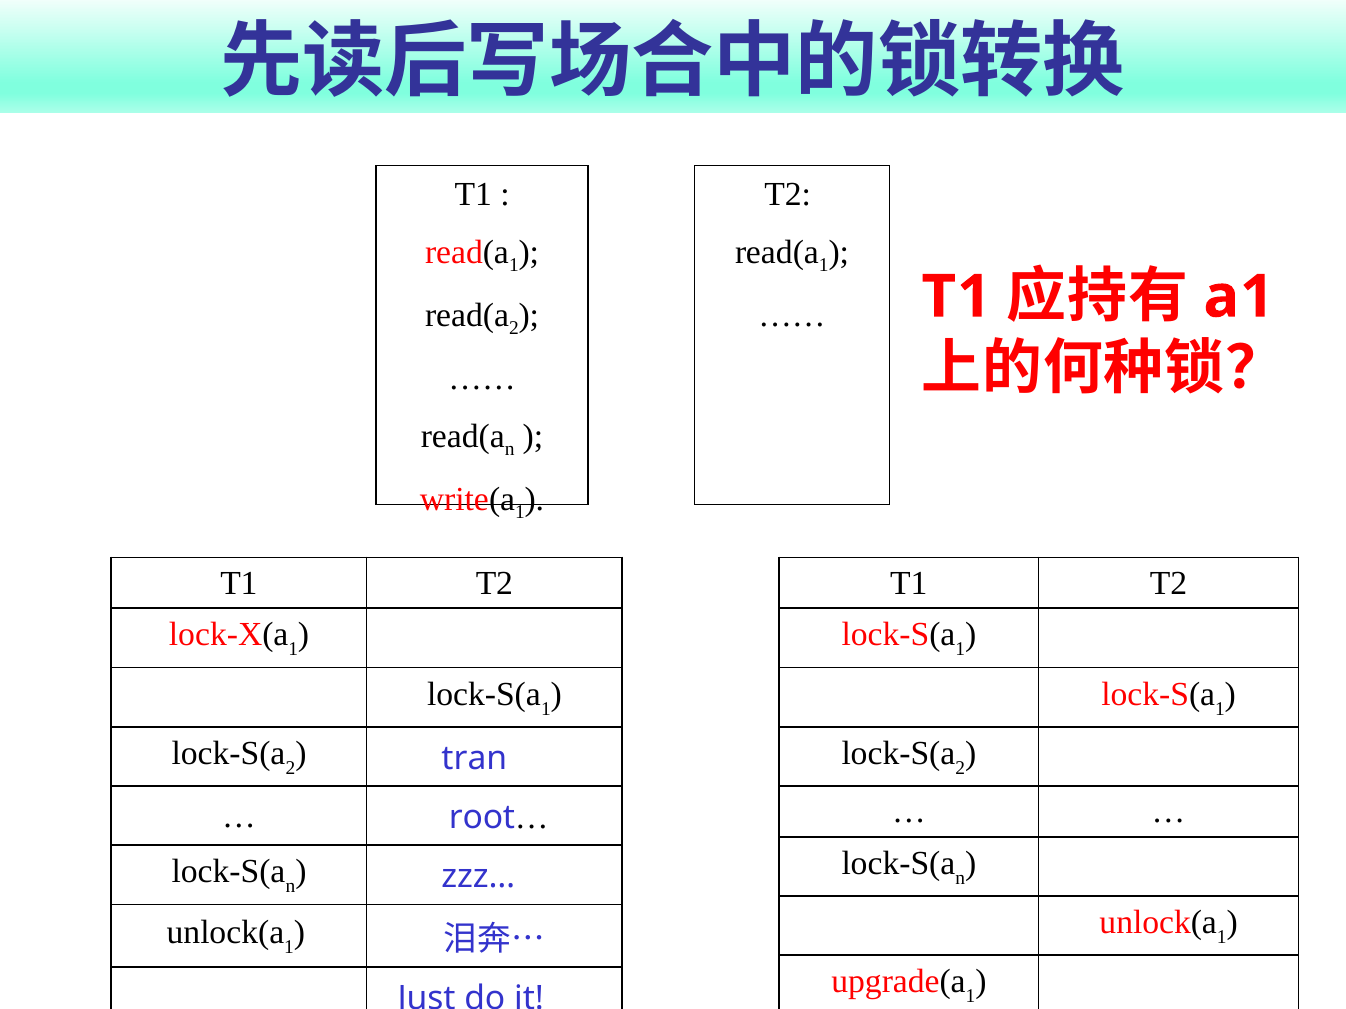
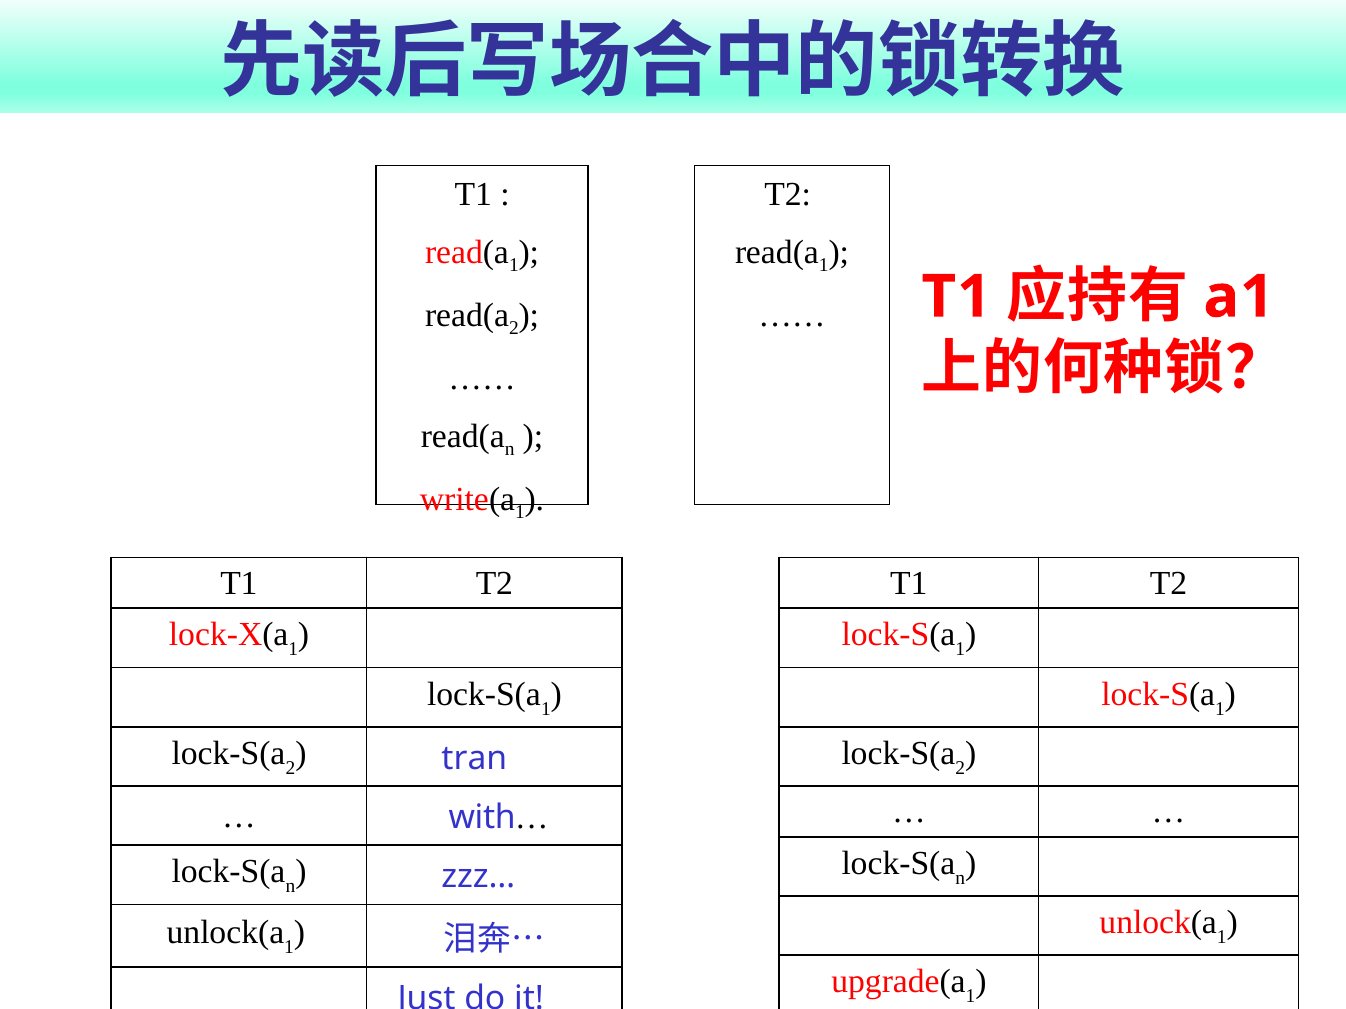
root: root -> with (482, 818)
